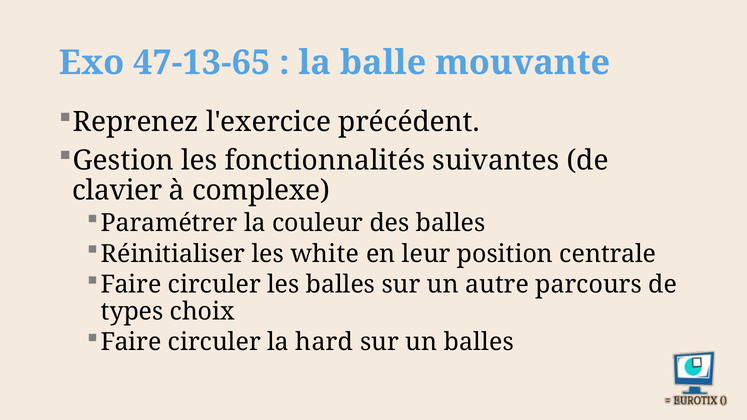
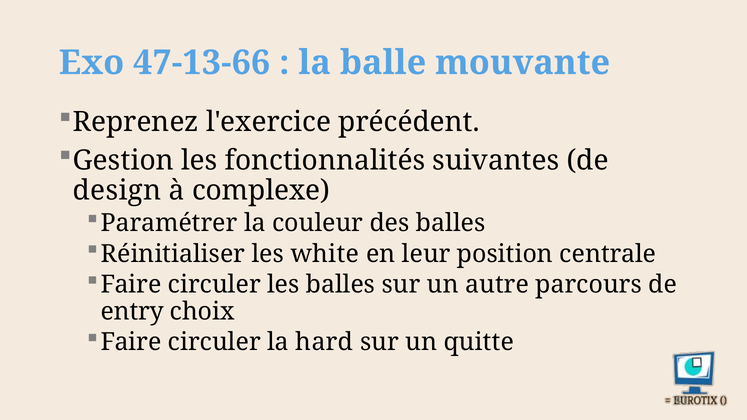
47-13-65: 47-13-65 -> 47-13-66 (202, 63)
clavier: clavier -> design (117, 191)
types: types -> entry (132, 312)
un balles: balles -> quitte (479, 342)
